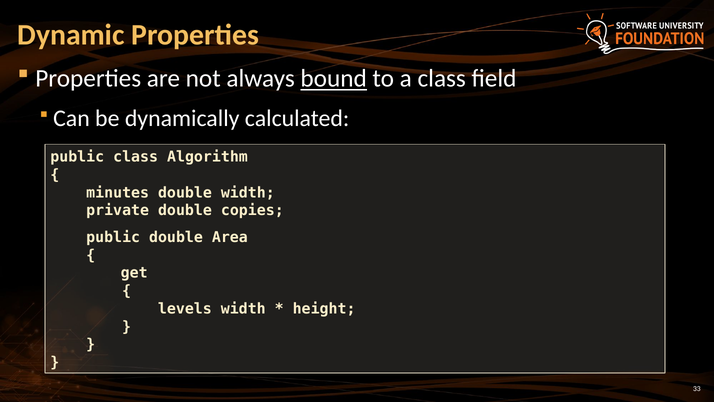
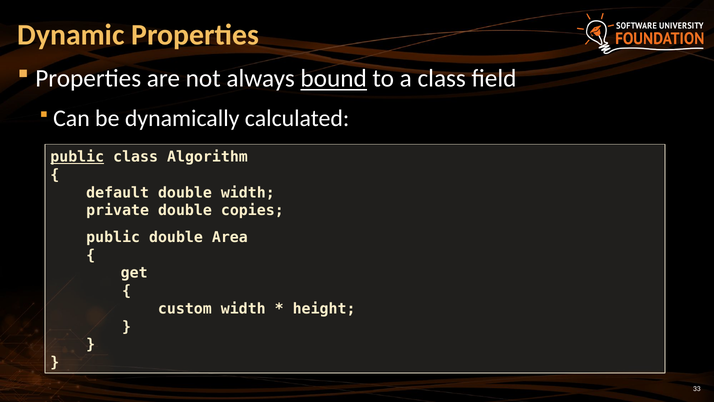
public underline: none -> present (77, 157)
minutes: minutes -> default (118, 193)
levels: levels -> custom (185, 309)
